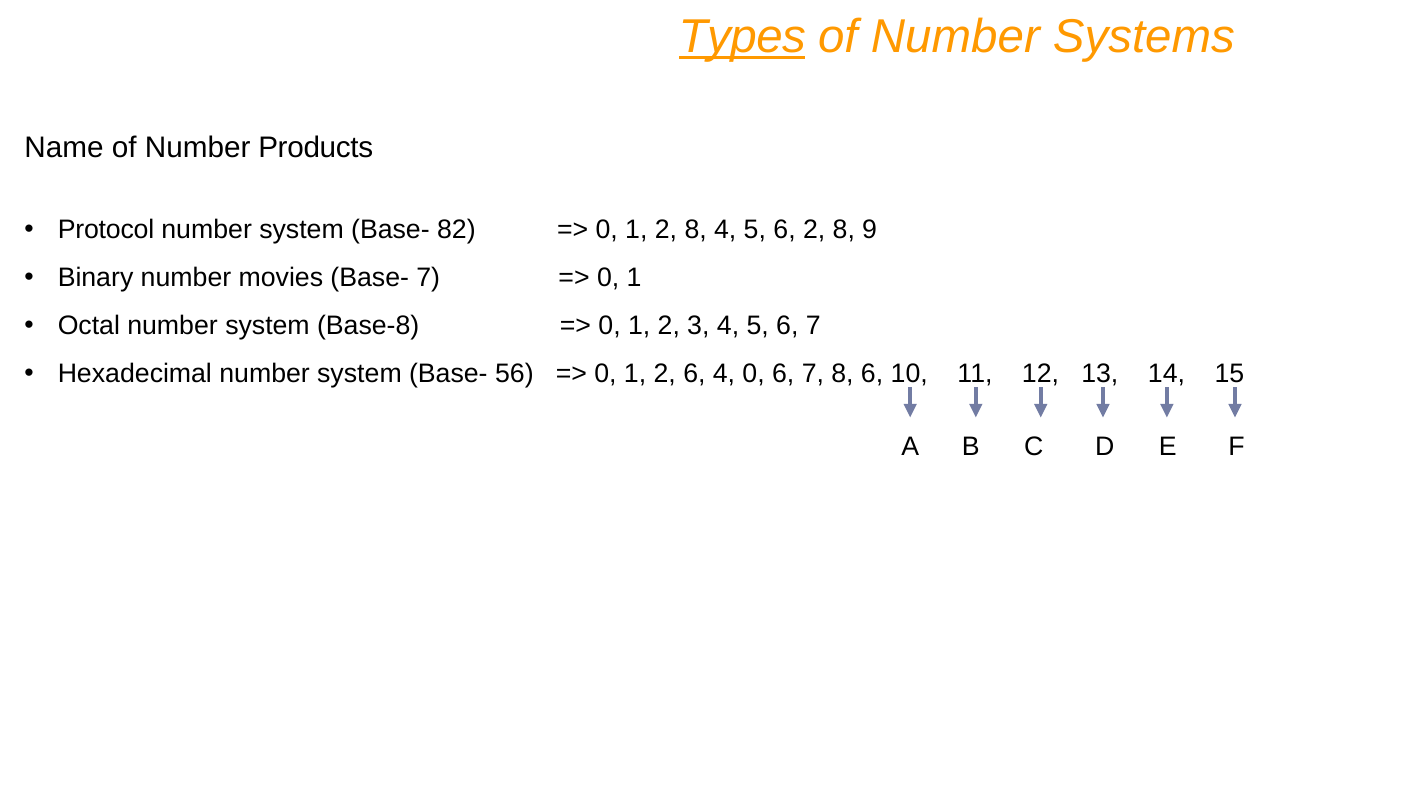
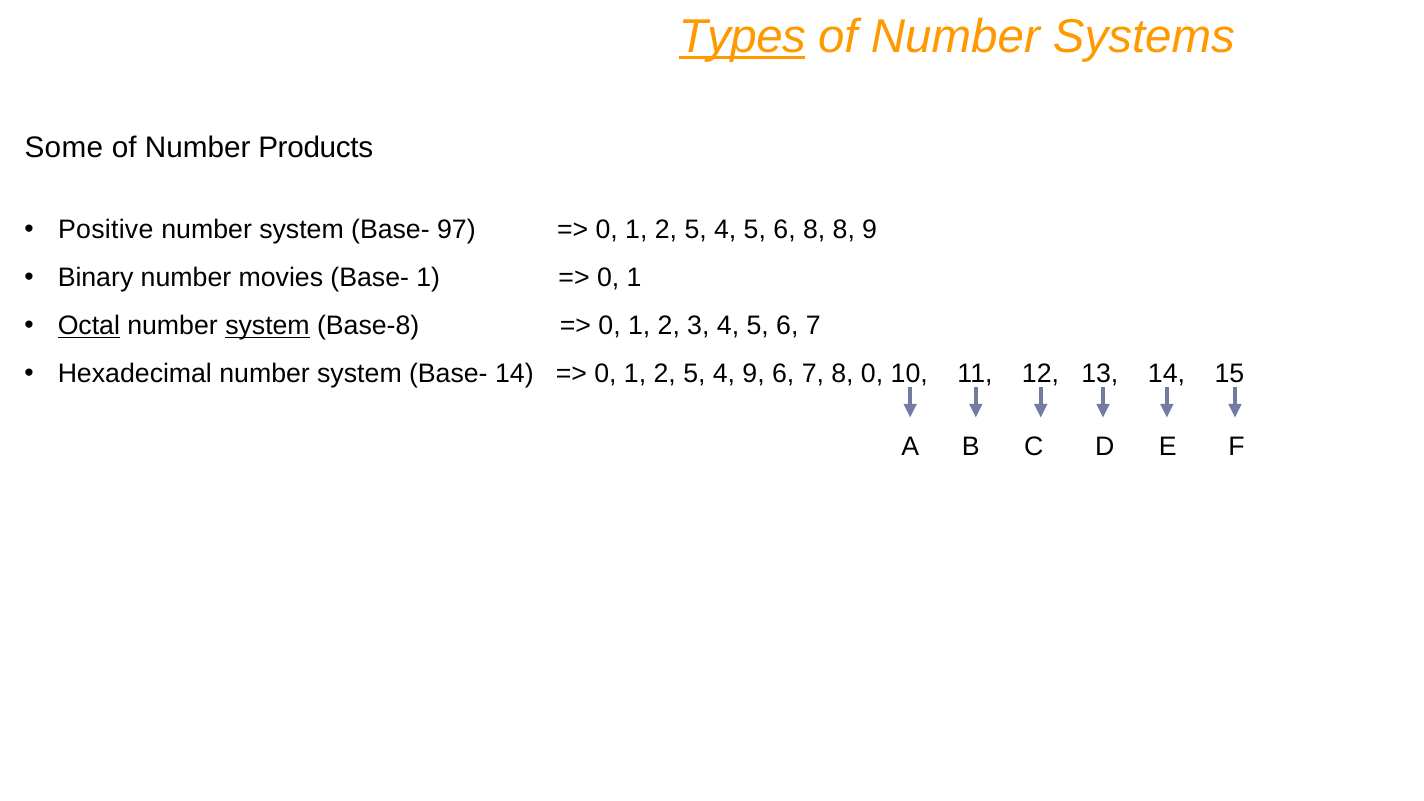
Name: Name -> Some (64, 148)
Protocol: Protocol -> Positive (106, 230)
82: 82 -> 97 (456, 230)
8: 8 -> 5 (696, 230)
6 2: 2 -> 8 (814, 230)
Base- 7: 7 -> 1 (428, 278)
Octal underline: none -> present (89, 326)
system underline: none -> present (267, 326)
Base- 56: 56 -> 14 (514, 374)
6: 6 -> 5 (694, 374)
4 0: 0 -> 9 (754, 374)
8 6: 6 -> 0 (872, 374)
